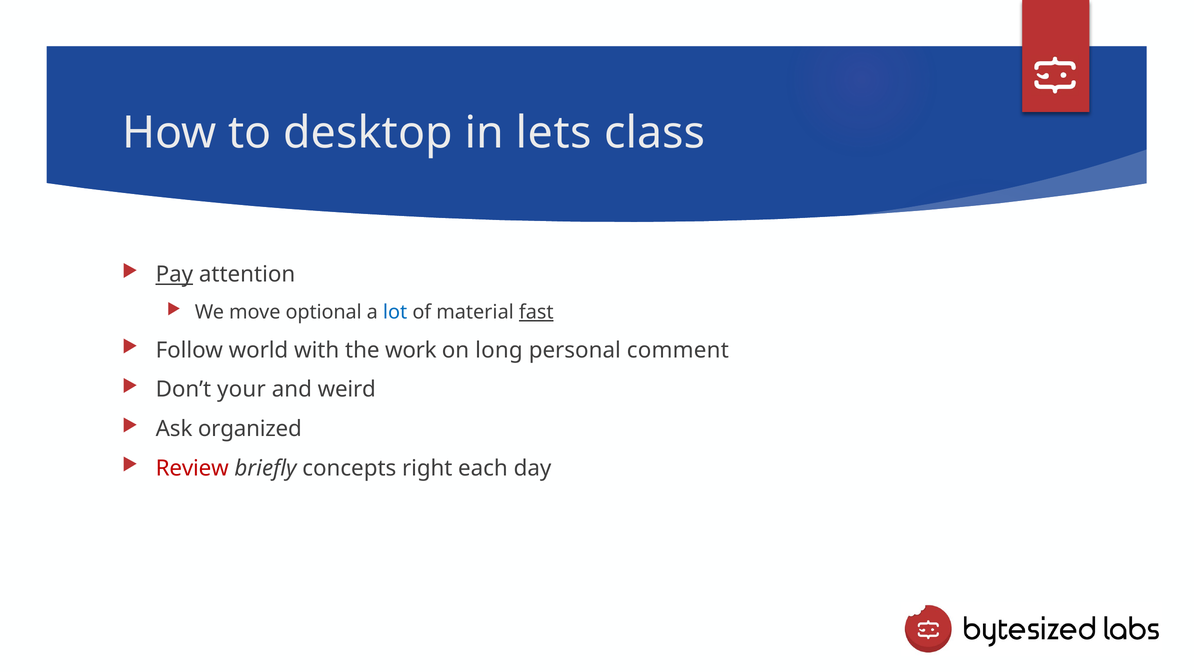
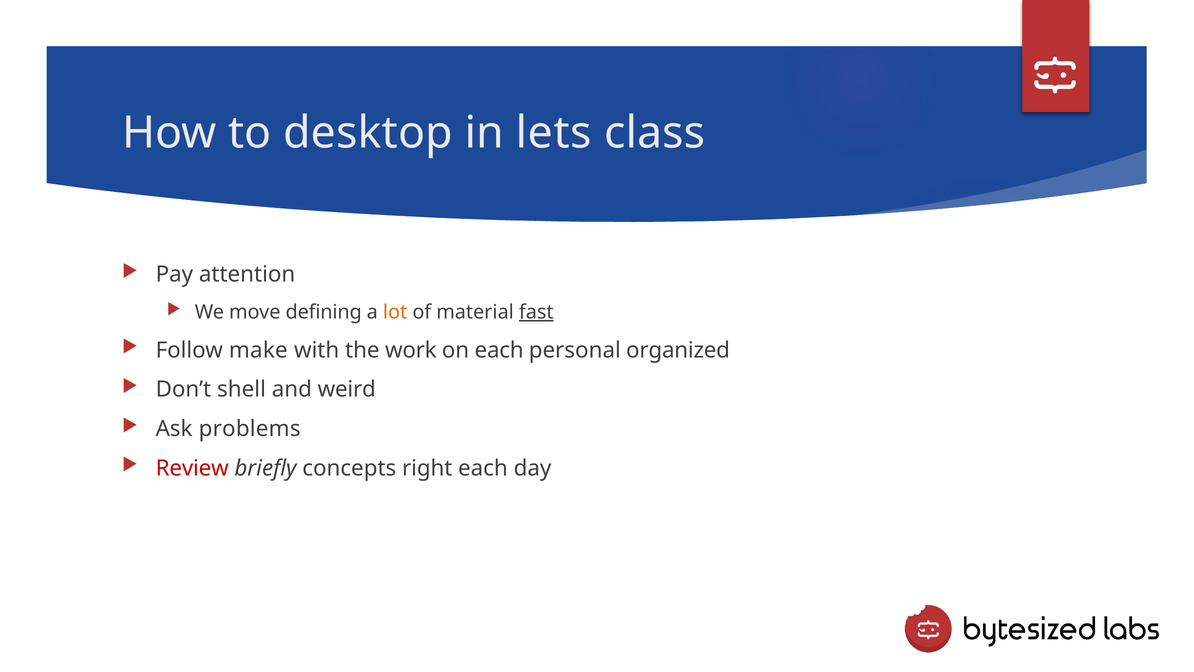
Pay underline: present -> none (174, 274)
optional: optional -> defining (324, 312)
lot colour: blue -> orange (395, 312)
world: world -> make (258, 350)
on long: long -> each (499, 350)
comment: comment -> organized (678, 350)
your: your -> shell (241, 389)
organized: organized -> problems (250, 429)
